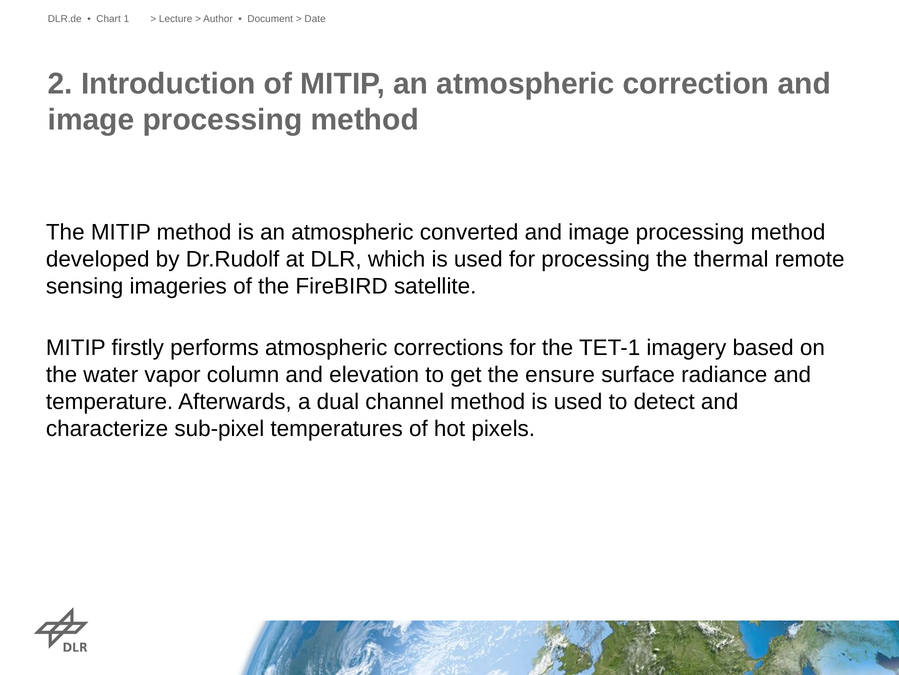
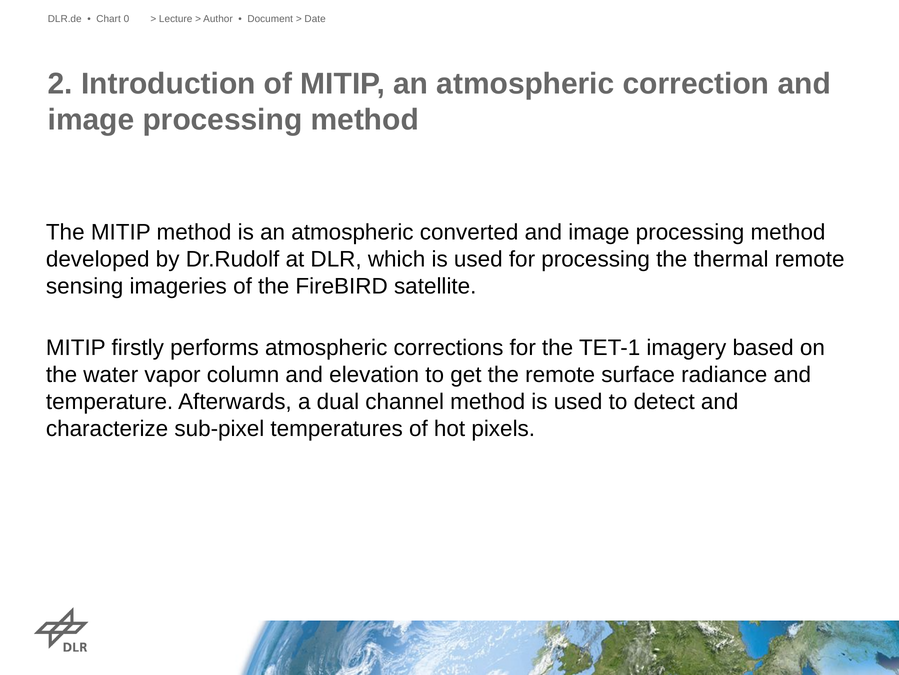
1: 1 -> 0 (127, 19)
the ensure: ensure -> remote (560, 374)
